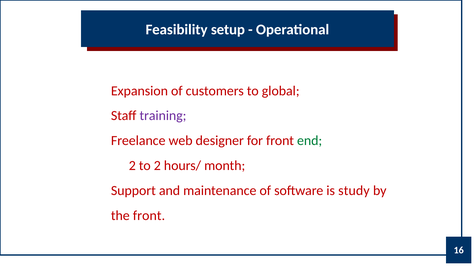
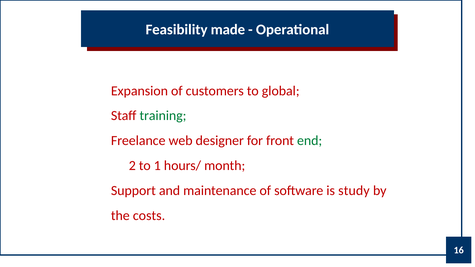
setup: setup -> made (228, 30)
training colour: purple -> green (163, 116)
2: 2 -> 1 (157, 166)
the front: front -> costs (149, 216)
